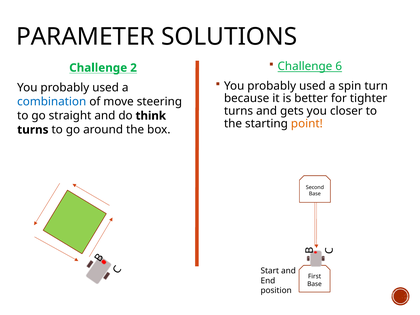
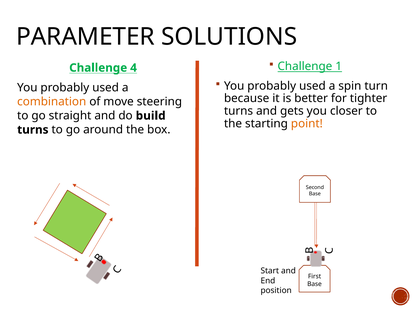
6: 6 -> 1 (339, 66)
2: 2 -> 4 (134, 68)
combination colour: blue -> orange (52, 102)
think: think -> build (151, 116)
